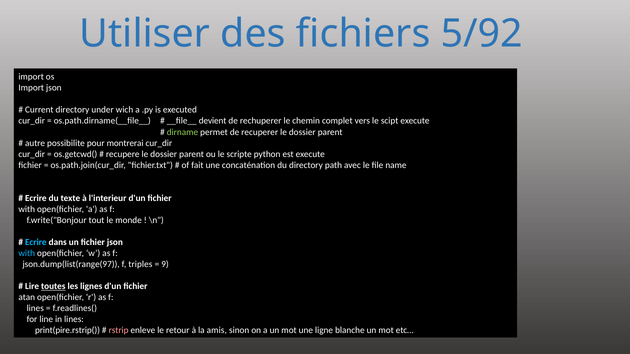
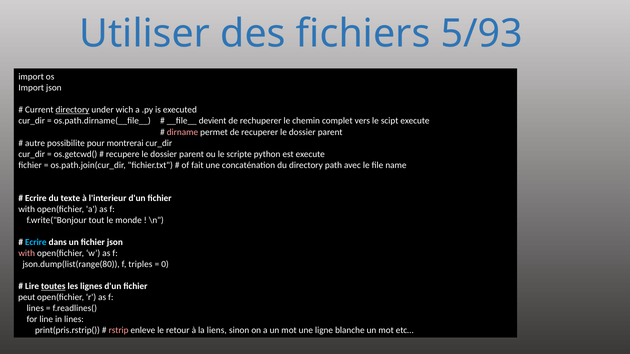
5/92: 5/92 -> 5/93 (482, 34)
directory underline: none -> present (72, 110)
dirname colour: light green -> pink (182, 132)
with colour: light blue -> pink (27, 253)
json.dump(list(range(97: json.dump(list(range(97 -> json.dump(list(range(80 (71, 264)
9: 9 -> 0 (165, 264)
atan: atan -> peut (27, 298)
print(pire.rstrip(: print(pire.rstrip( -> print(pris.rstrip( (67, 331)
amis: amis -> liens (217, 331)
